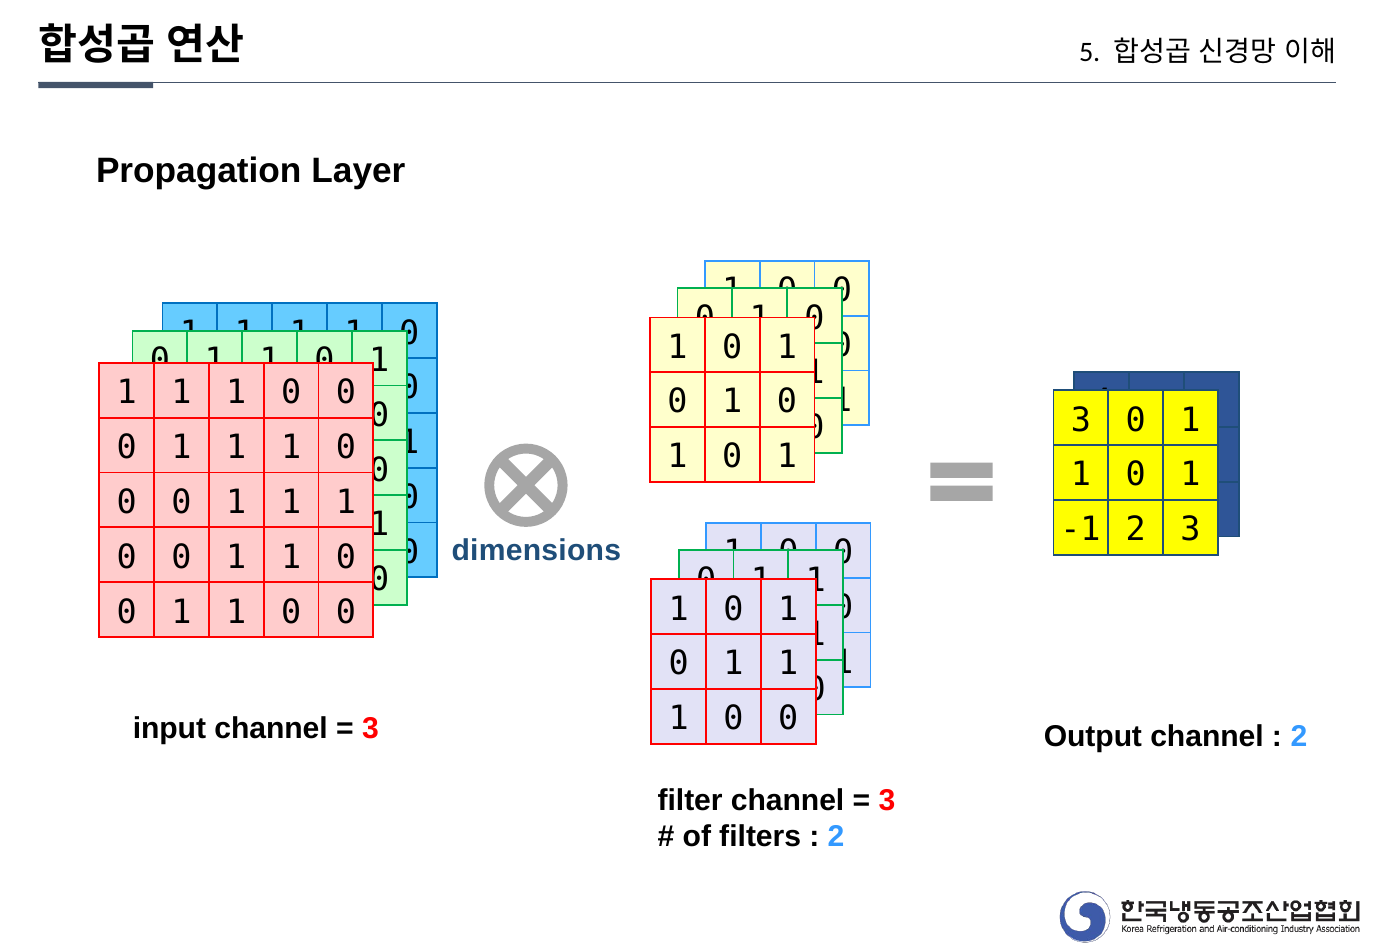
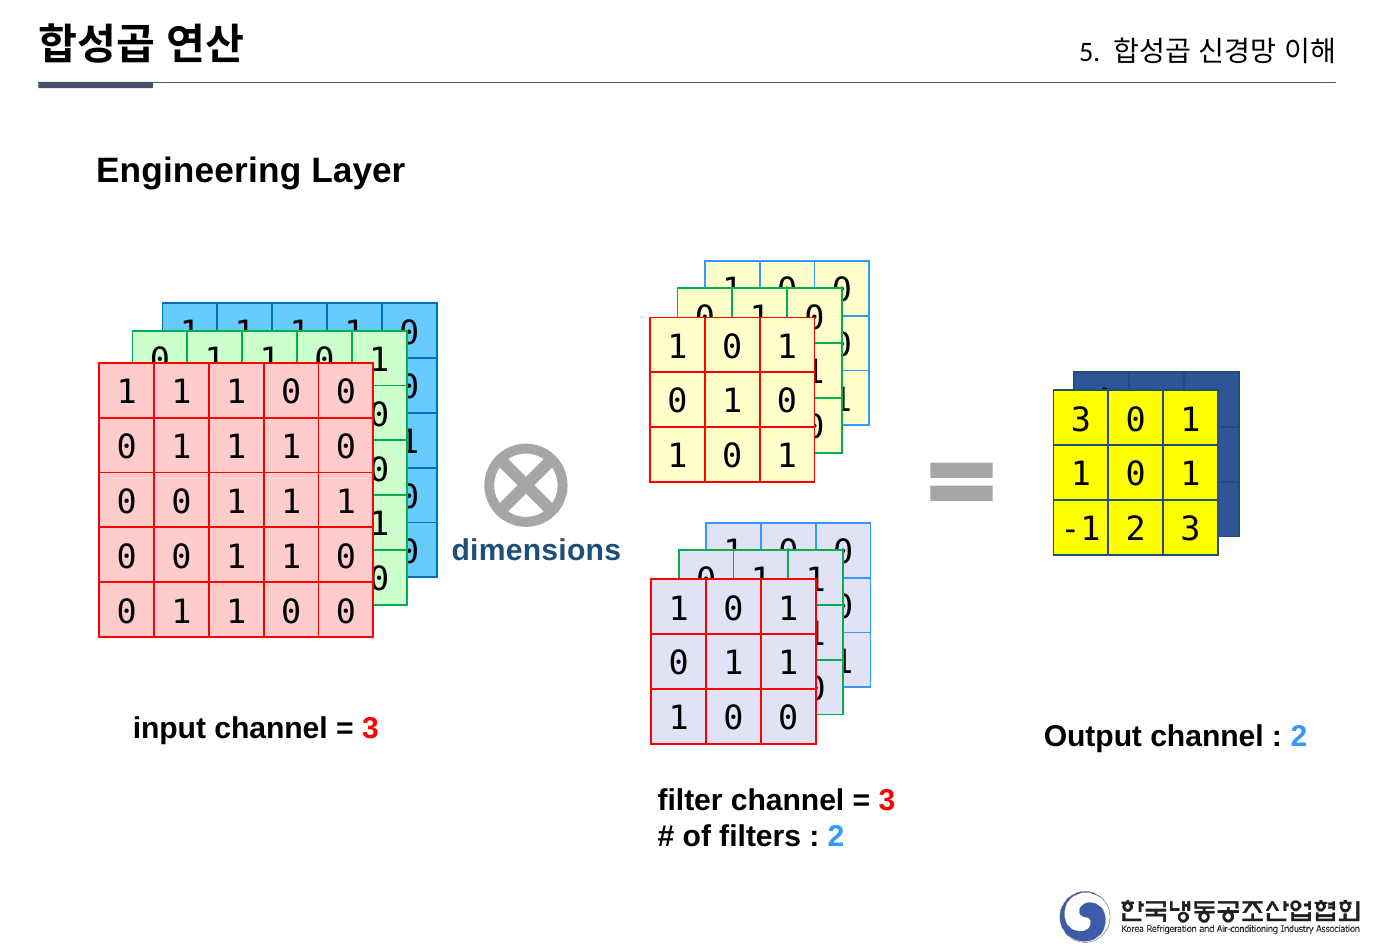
Propagation: Propagation -> Engineering (199, 171)
